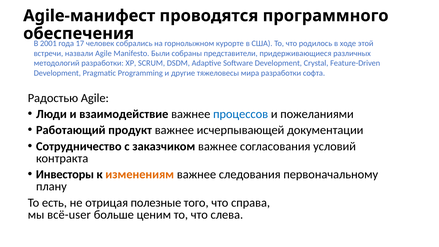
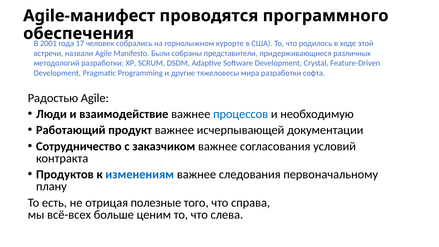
пожеланиями: пожеланиями -> необходимую (317, 114)
Инвесторы: Инвесторы -> Продуктов (65, 174)
изменениям colour: orange -> blue (140, 174)
всё-user: всё-user -> всё-всех (69, 215)
